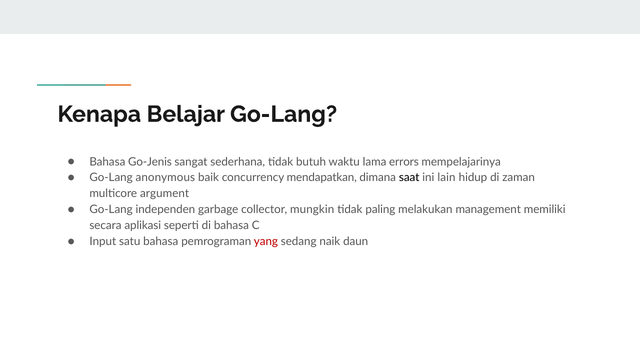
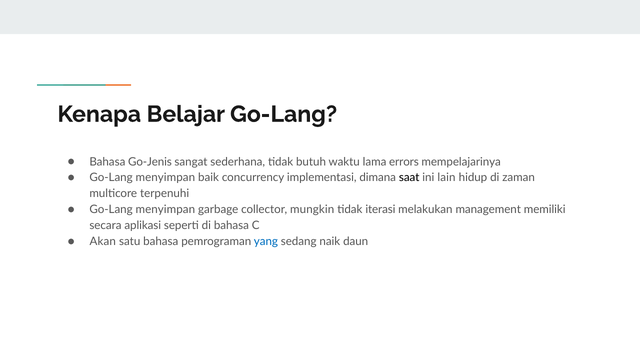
anonymous: anonymous -> menyimpan (165, 178)
mendapatkan: mendapatkan -> implementasi (322, 178)
argument: argument -> terpenuhi (165, 194)
independen: independen -> menyimpan (165, 210)
paling: paling -> iterasi (380, 210)
Input: Input -> Akan (103, 241)
yang colour: red -> blue (266, 241)
